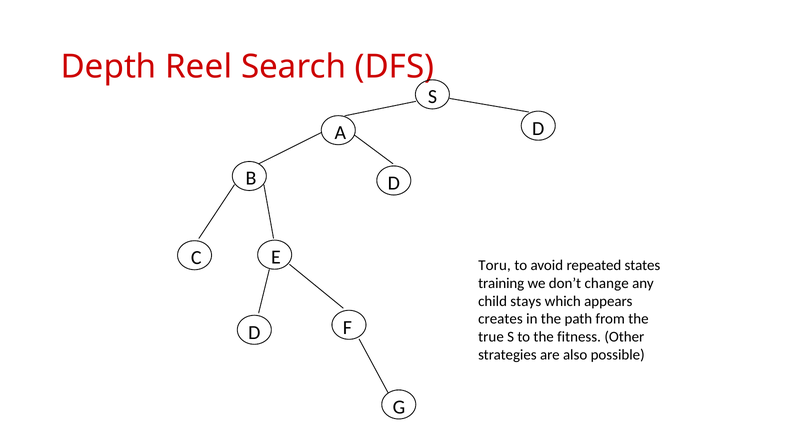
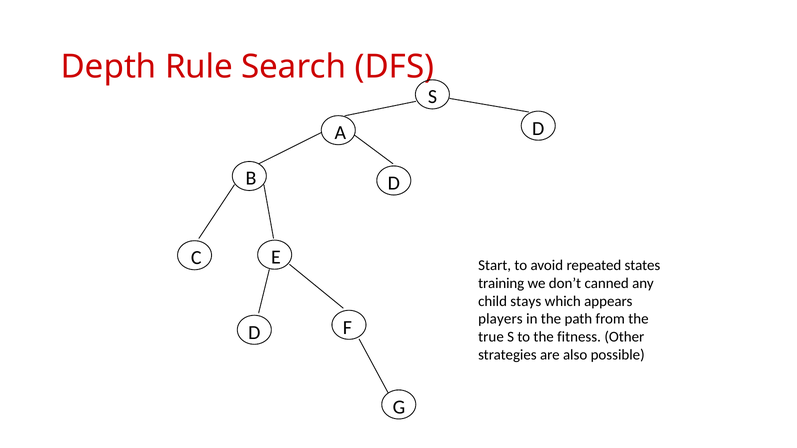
Reel: Reel -> Rule (199, 67)
Toru: Toru -> Start (495, 265)
change: change -> canned (607, 283)
creates: creates -> players (500, 319)
